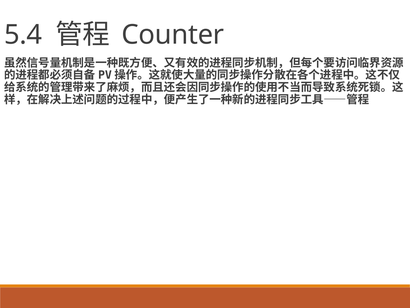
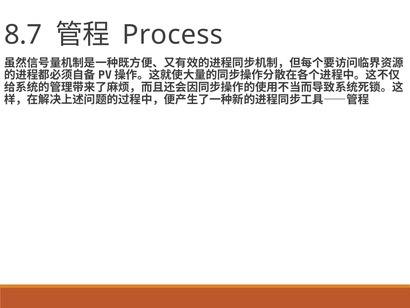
5.4: 5.4 -> 8.7 (23, 35)
Counter: Counter -> Process (173, 35)
